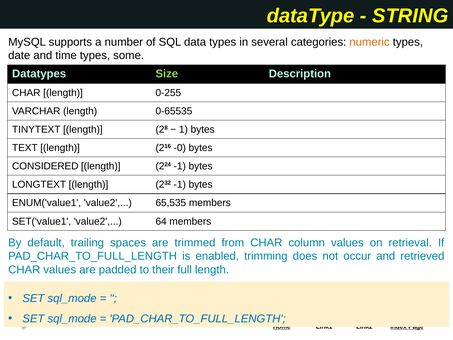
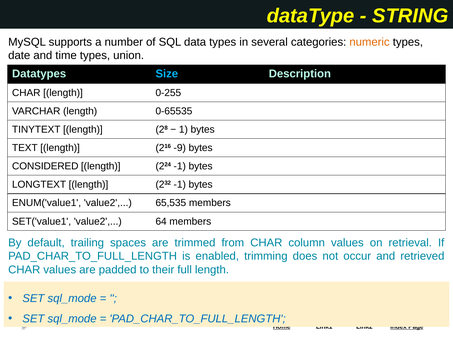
some: some -> union (129, 56)
Size colour: light green -> light blue (167, 74)
-0: -0 -> -9 (180, 148)
